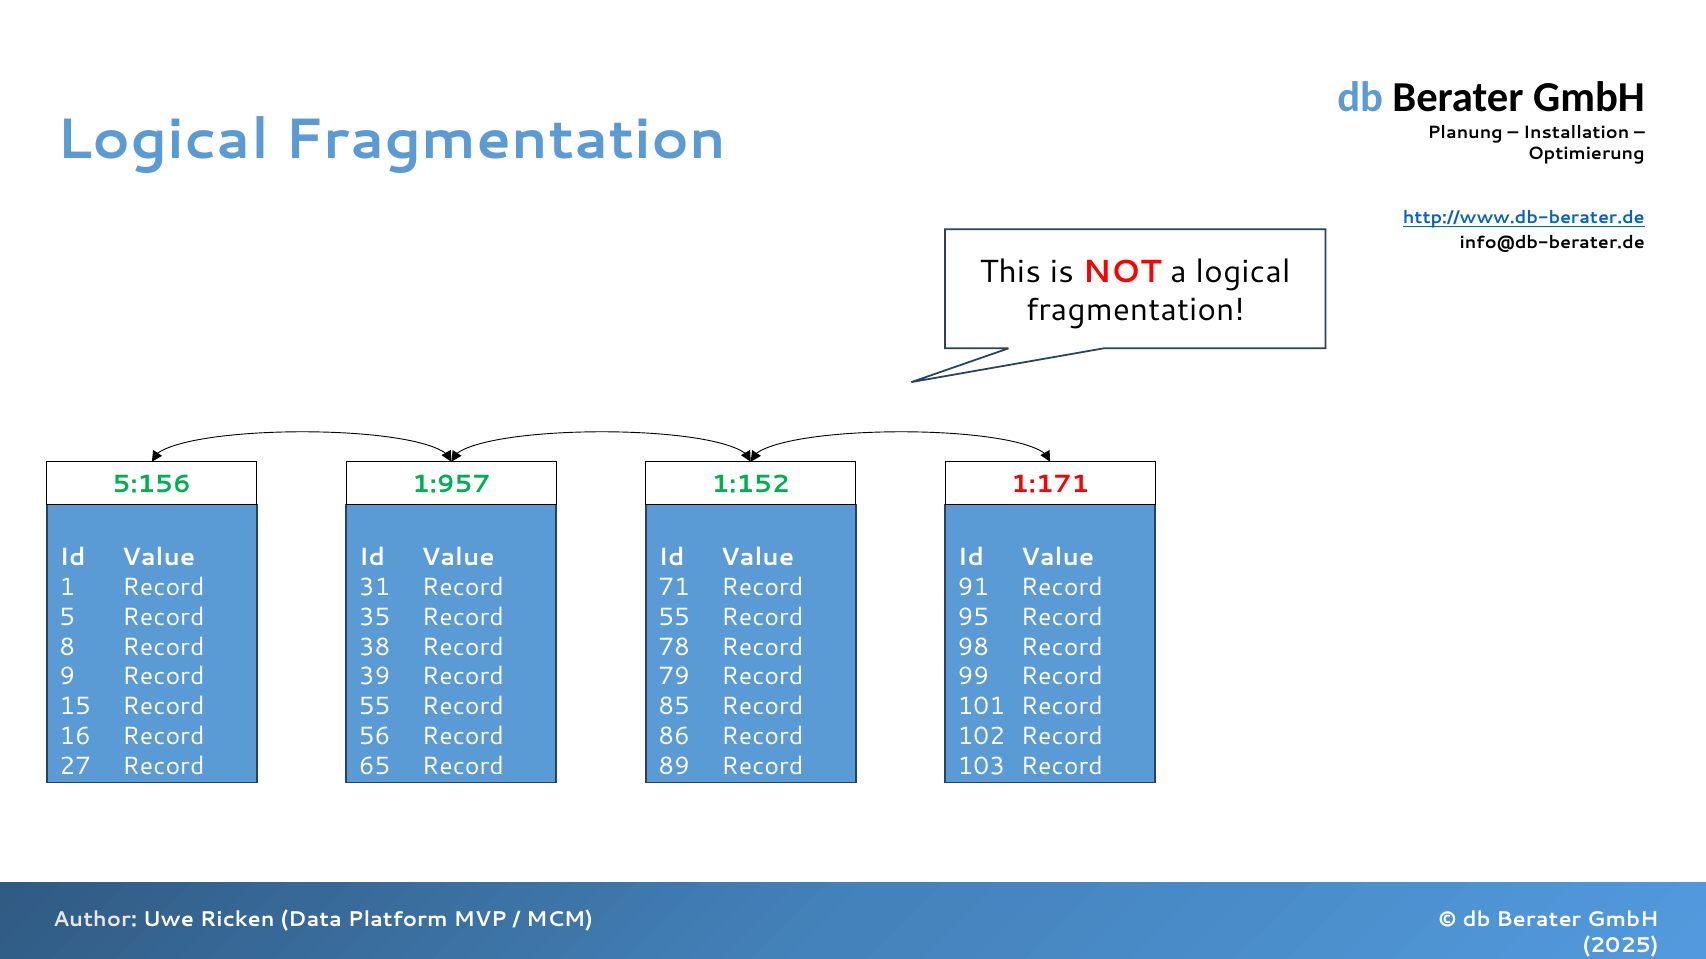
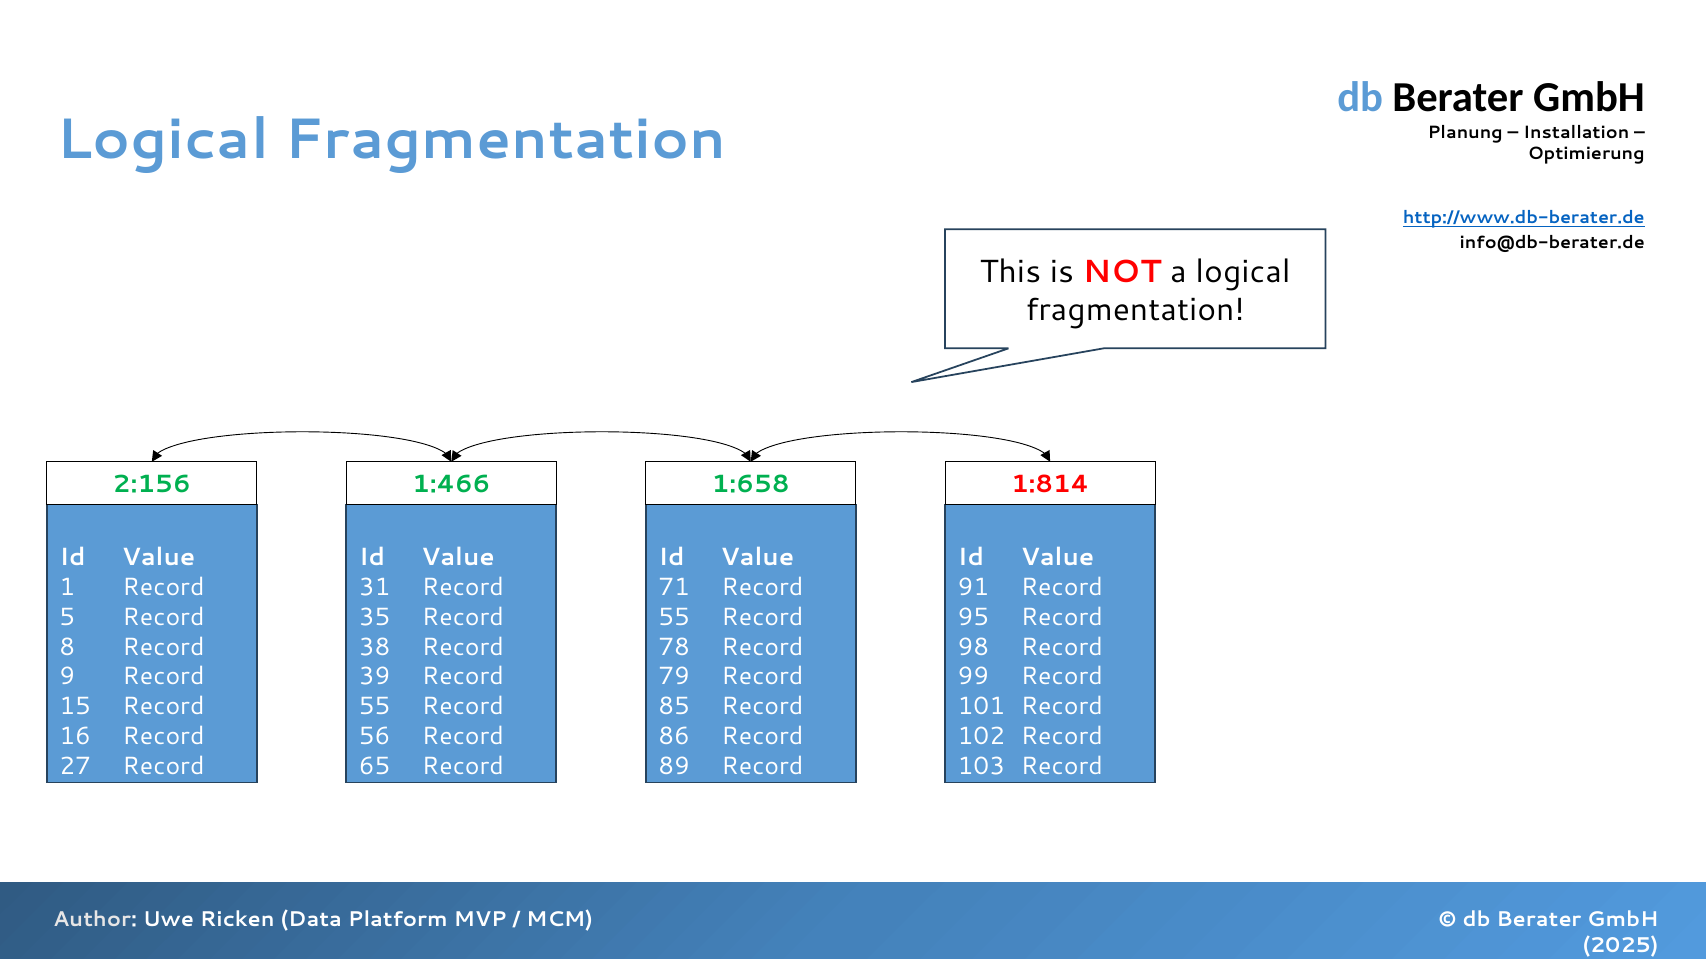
5:156: 5:156 -> 2:156 (152, 485)
1:957: 1:957 -> 1:466 (451, 485)
1:152: 1:152 -> 1:658 (751, 485)
1:171: 1:171 -> 1:814 (1050, 485)
